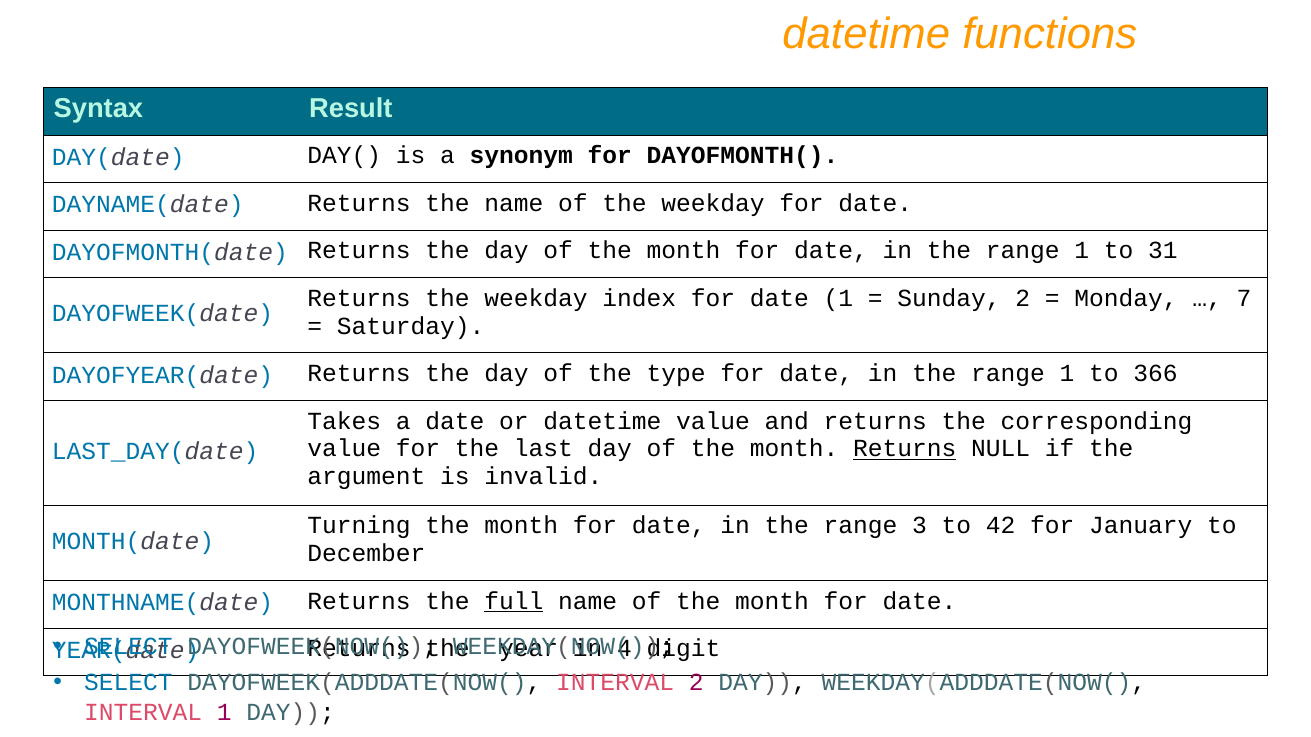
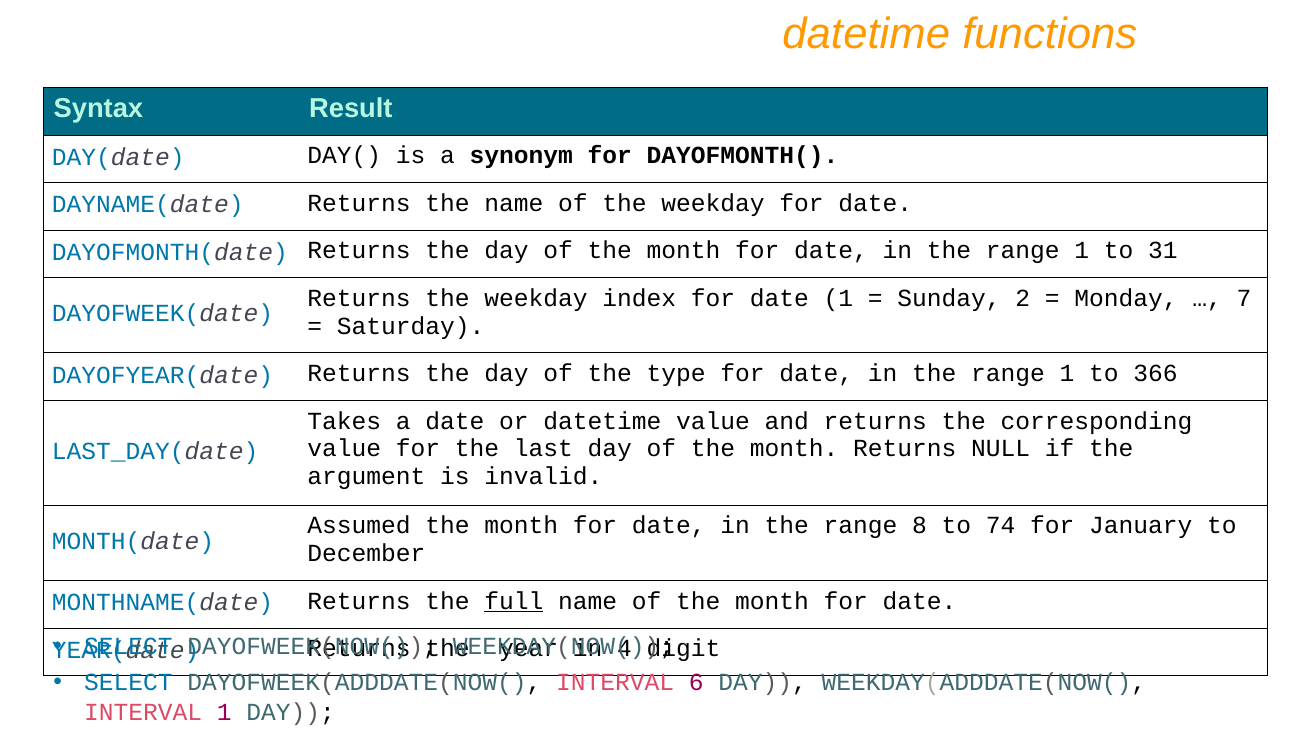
Returns underline: present -> none (905, 449)
Turning: Turning -> Assumed (359, 526)
3: 3 -> 8 (920, 526)
42: 42 -> 74 (1001, 526)
INTERVAL 2: 2 -> 6 (696, 683)
